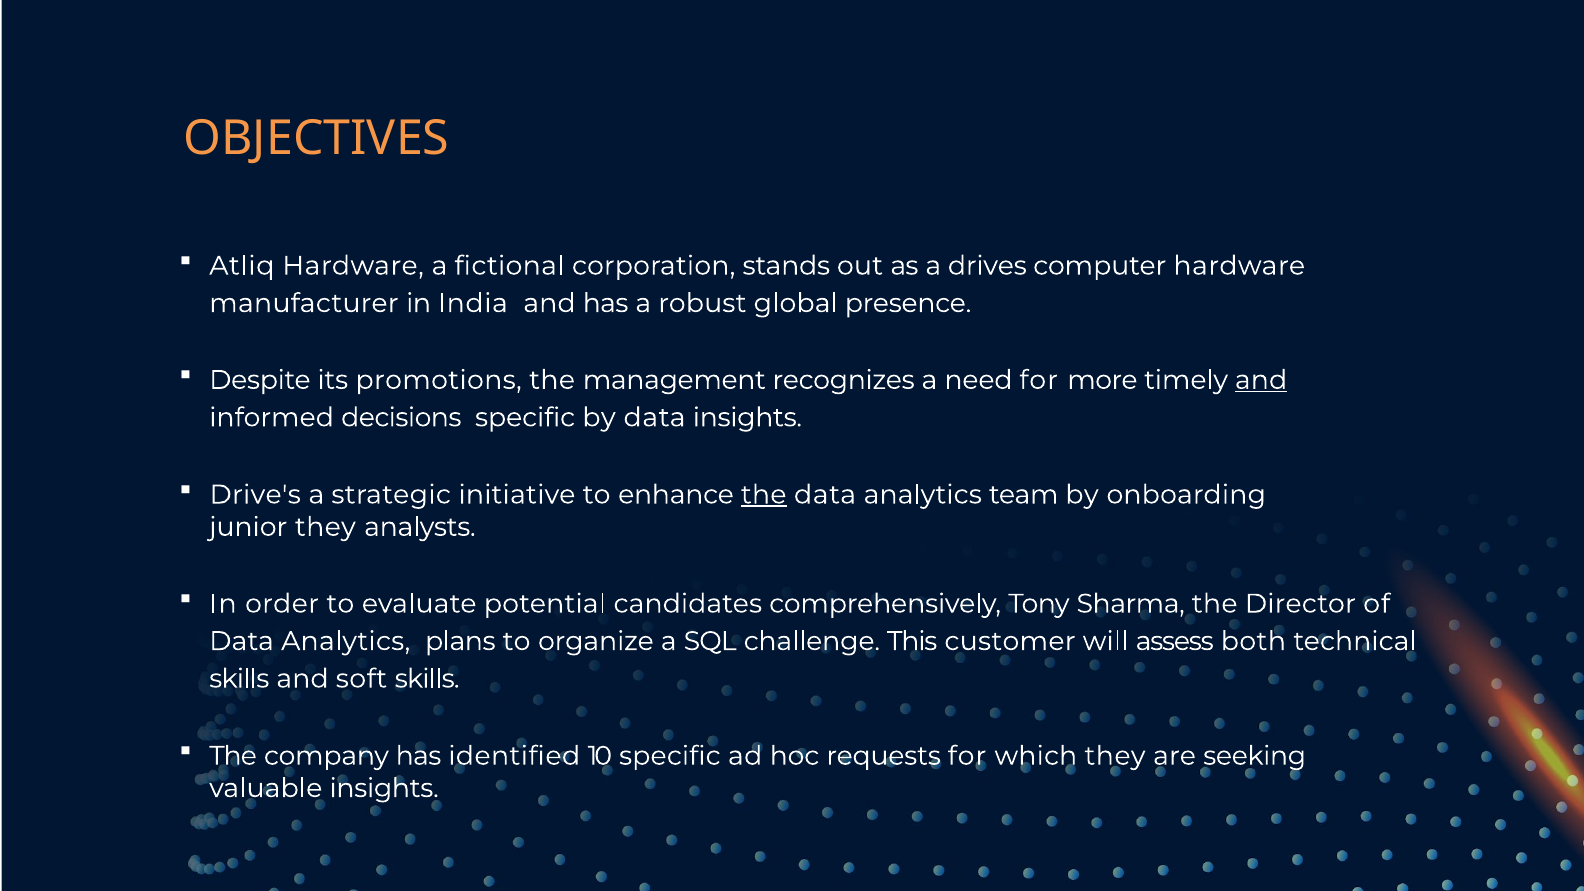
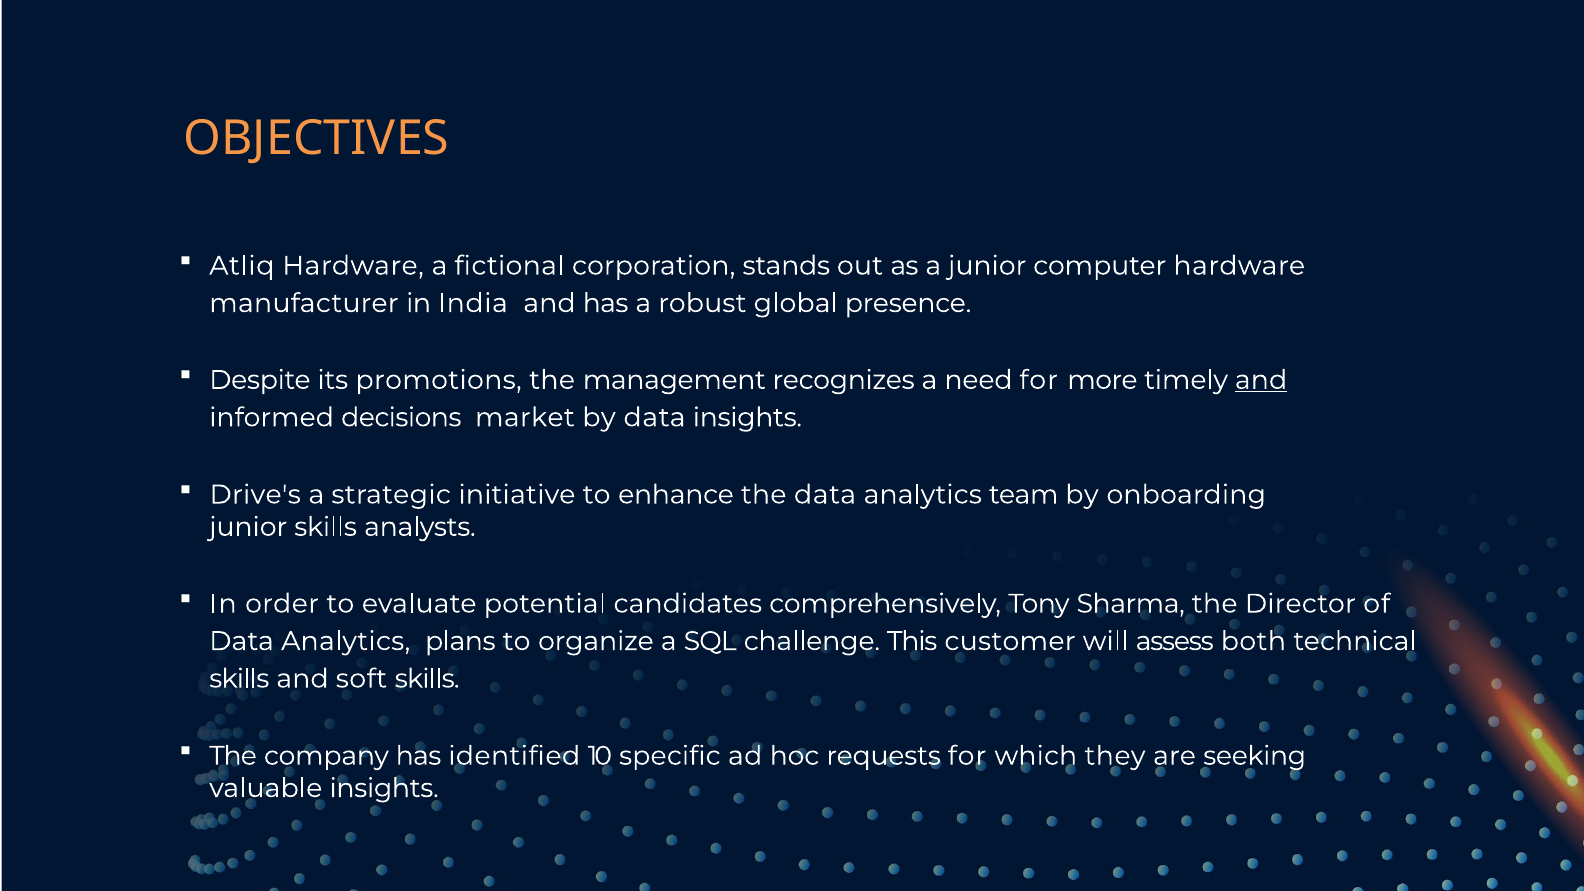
a drives: drives -> junior (987, 266)
decisions specific: specific -> market (525, 417)
the underline: present -> none (764, 495)
junior they: they -> skills (326, 527)
